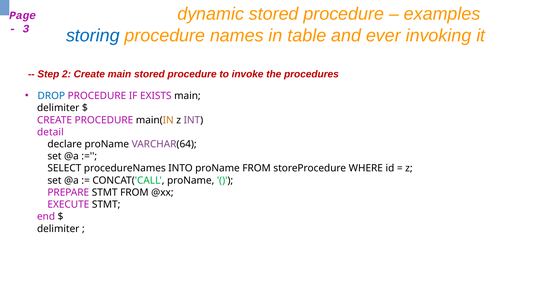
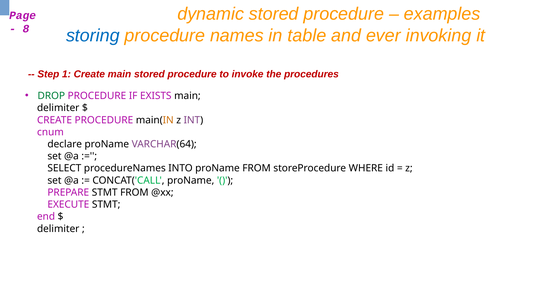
3: 3 -> 8 (26, 29)
2: 2 -> 1 (66, 74)
DROP colour: blue -> green (51, 96)
detail: detail -> cnum (50, 132)
